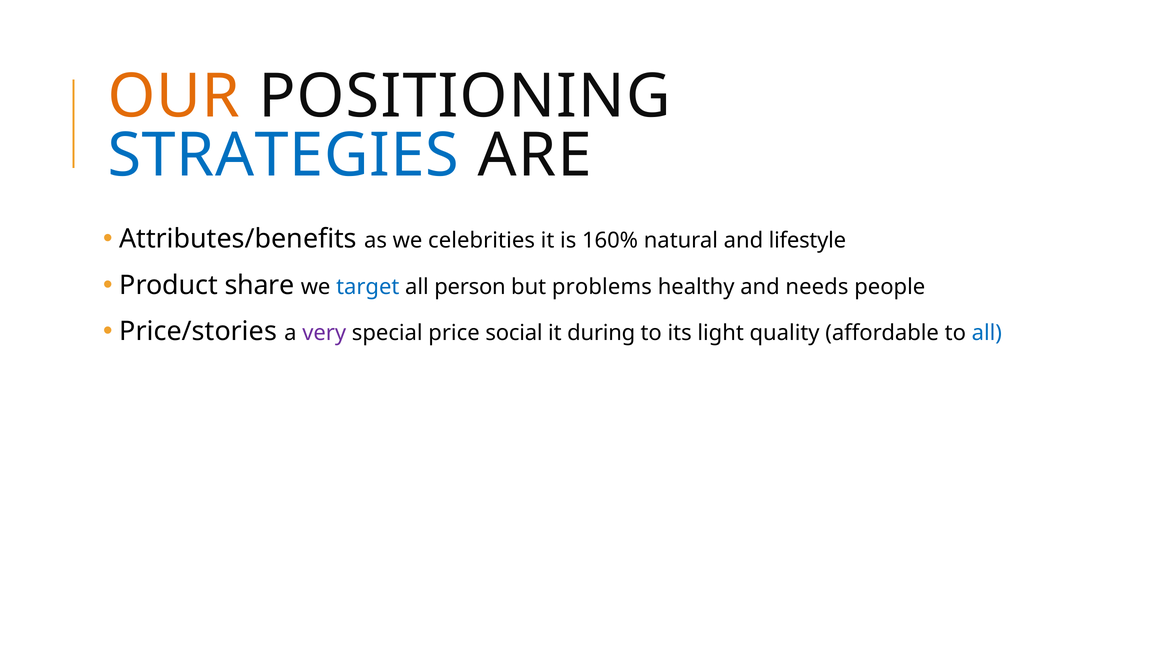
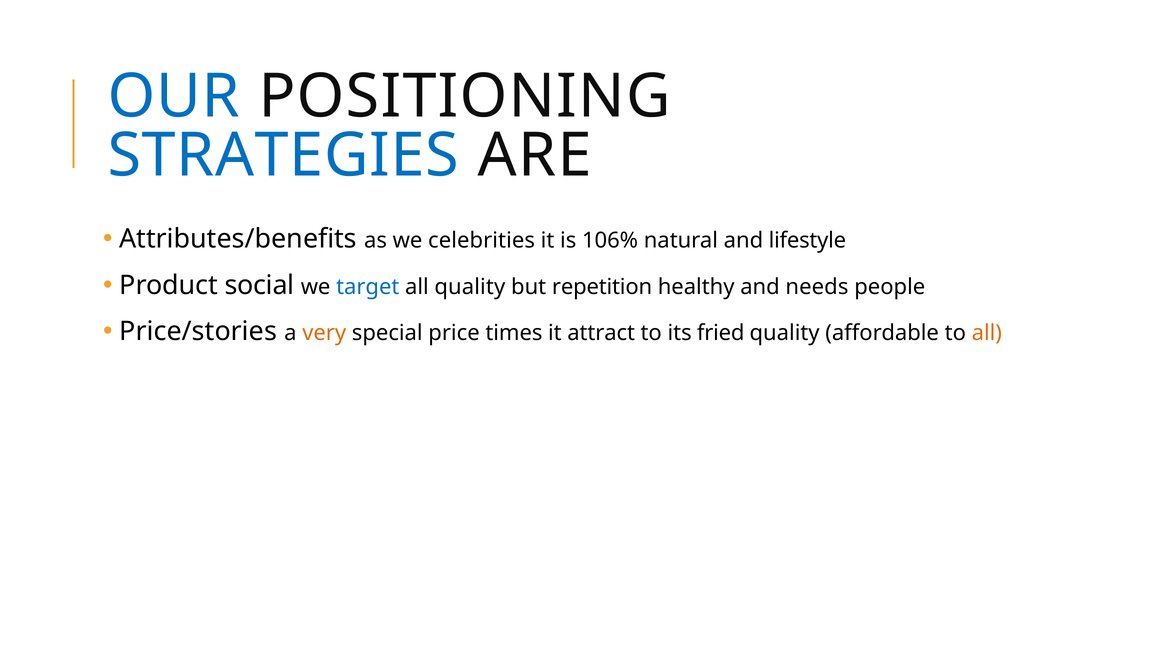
OUR colour: orange -> blue (174, 97)
160%: 160% -> 106% (610, 241)
share: share -> social (260, 285)
all person: person -> quality (470, 287)
problems: problems -> repetition (602, 287)
very colour: purple -> orange (324, 333)
social: social -> times (514, 333)
during: during -> attract (601, 333)
light: light -> fried (721, 333)
all colour: blue -> orange (987, 333)
